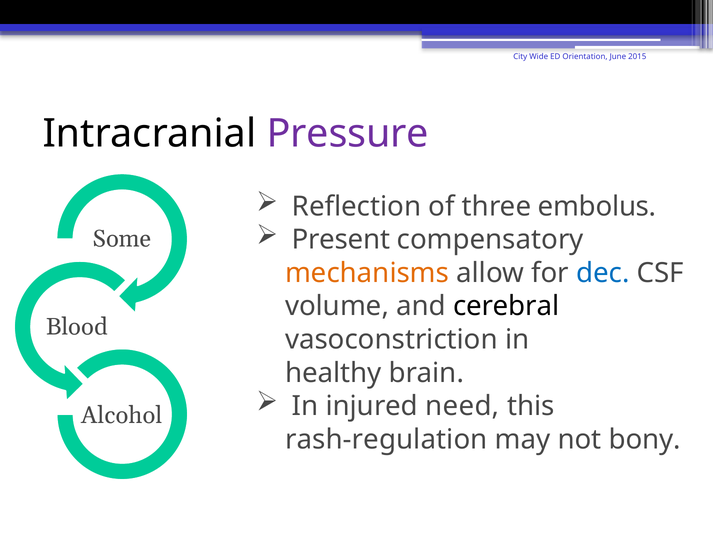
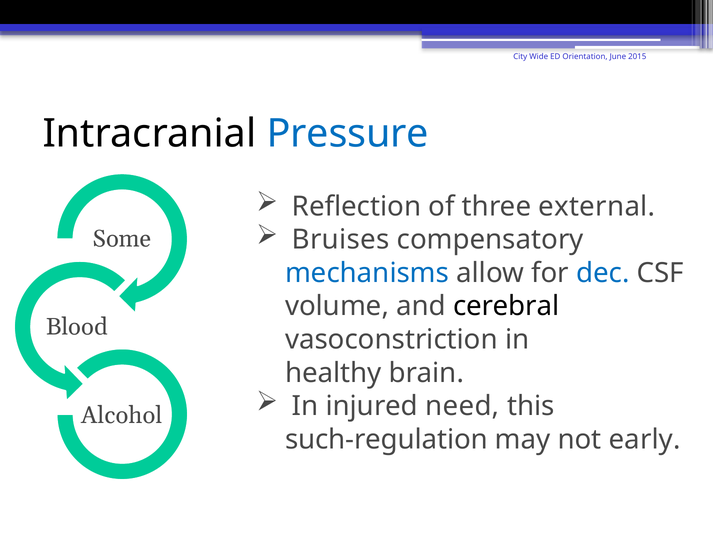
Pressure colour: purple -> blue (348, 134)
embolus: embolus -> external (597, 206)
Present: Present -> Bruises (341, 240)
mechanisms colour: orange -> blue (367, 273)
rash-regulation: rash-regulation -> such-regulation (386, 439)
bony: bony -> early (645, 439)
